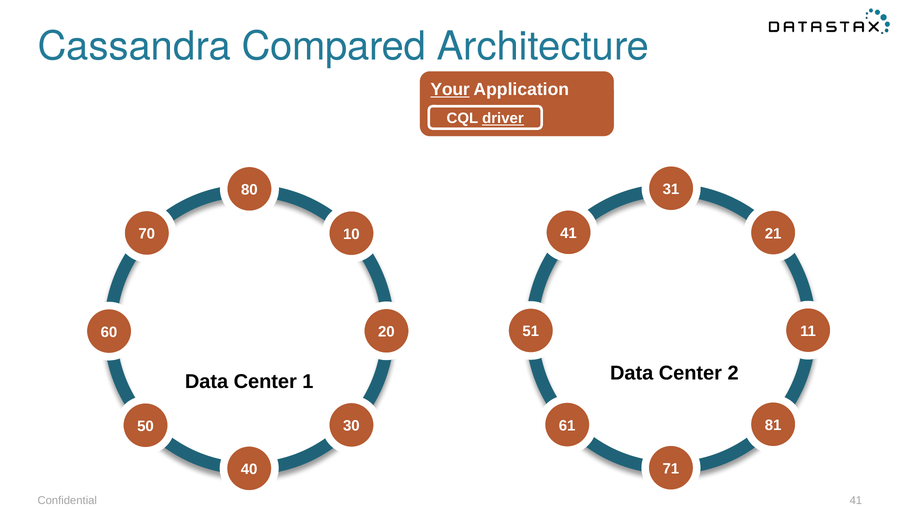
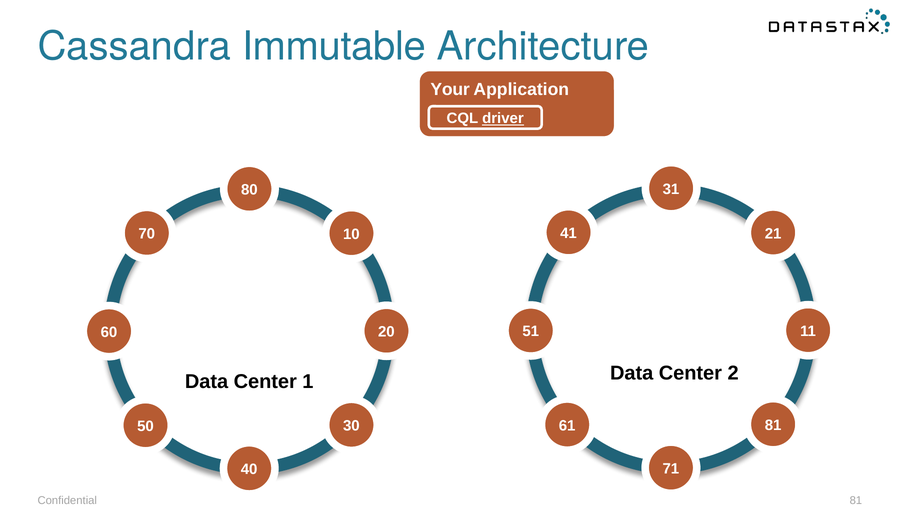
Compared: Compared -> Immutable (334, 47)
Your underline: present -> none (450, 89)
Confidential 41: 41 -> 81 (856, 500)
